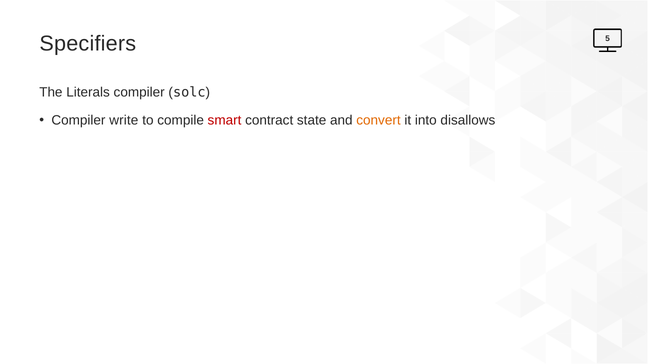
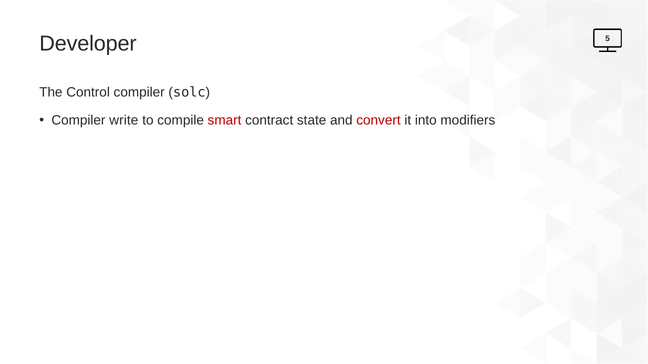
Specifiers: Specifiers -> Developer (88, 44)
Literals: Literals -> Control (88, 93)
convert colour: orange -> red (378, 121)
disallows: disallows -> modifiers (468, 121)
